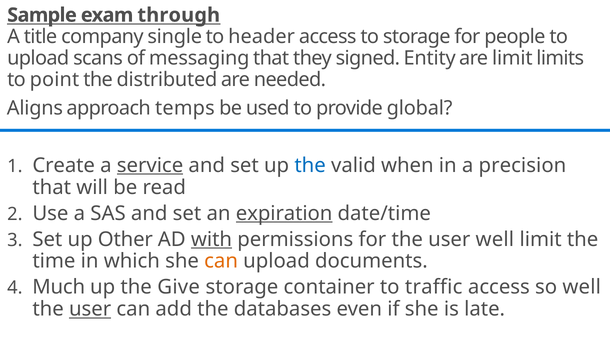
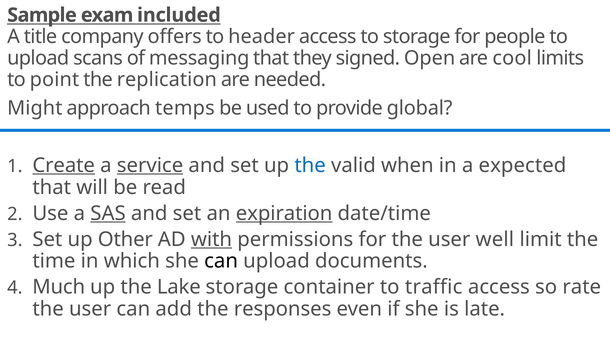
through: through -> included (179, 15)
single: single -> offers (175, 37)
Entity: Entity -> Open (430, 58)
are limit: limit -> cool (512, 58)
distributed: distributed -> replication (167, 80)
Aligns: Aligns -> Might (35, 108)
Create underline: none -> present (64, 165)
precision: precision -> expected (522, 165)
SAS underline: none -> present (108, 213)
can colour: orange -> black (221, 261)
Give: Give -> Lake (179, 287)
so well: well -> rate (582, 287)
user underline: present -> none (90, 309)
databases: databases -> responses (283, 309)
